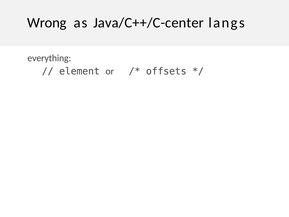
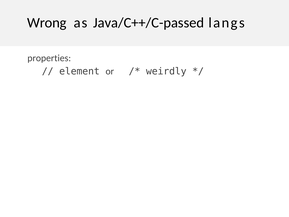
Java/C++/C-center: Java/C++/C-center -> Java/C++/C-passed (149, 23)
everything: everything -> properties (49, 58)
offsets: offsets -> weirdly (166, 71)
